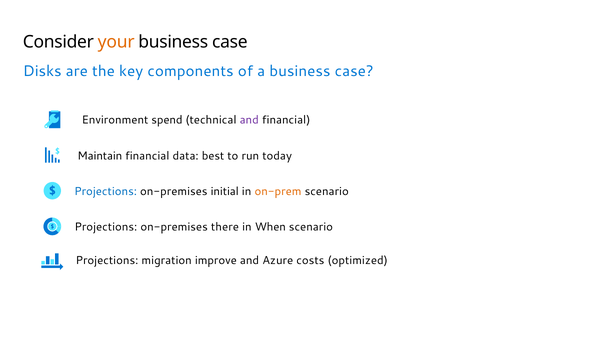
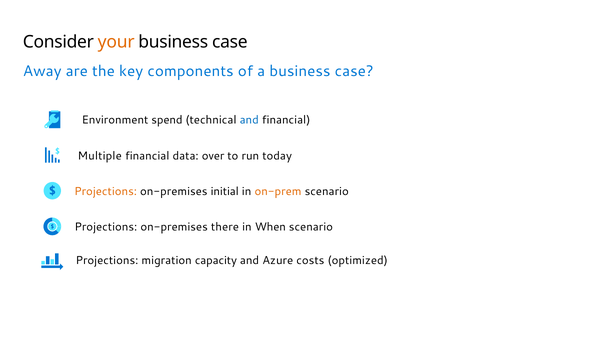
Disks: Disks -> Away (42, 71)
and colour: purple -> blue (249, 120)
Maintain: Maintain -> Multiple (100, 156)
best: best -> over (213, 156)
Projections colour: blue -> orange (106, 191)
improve: improve -> capacity (216, 260)
